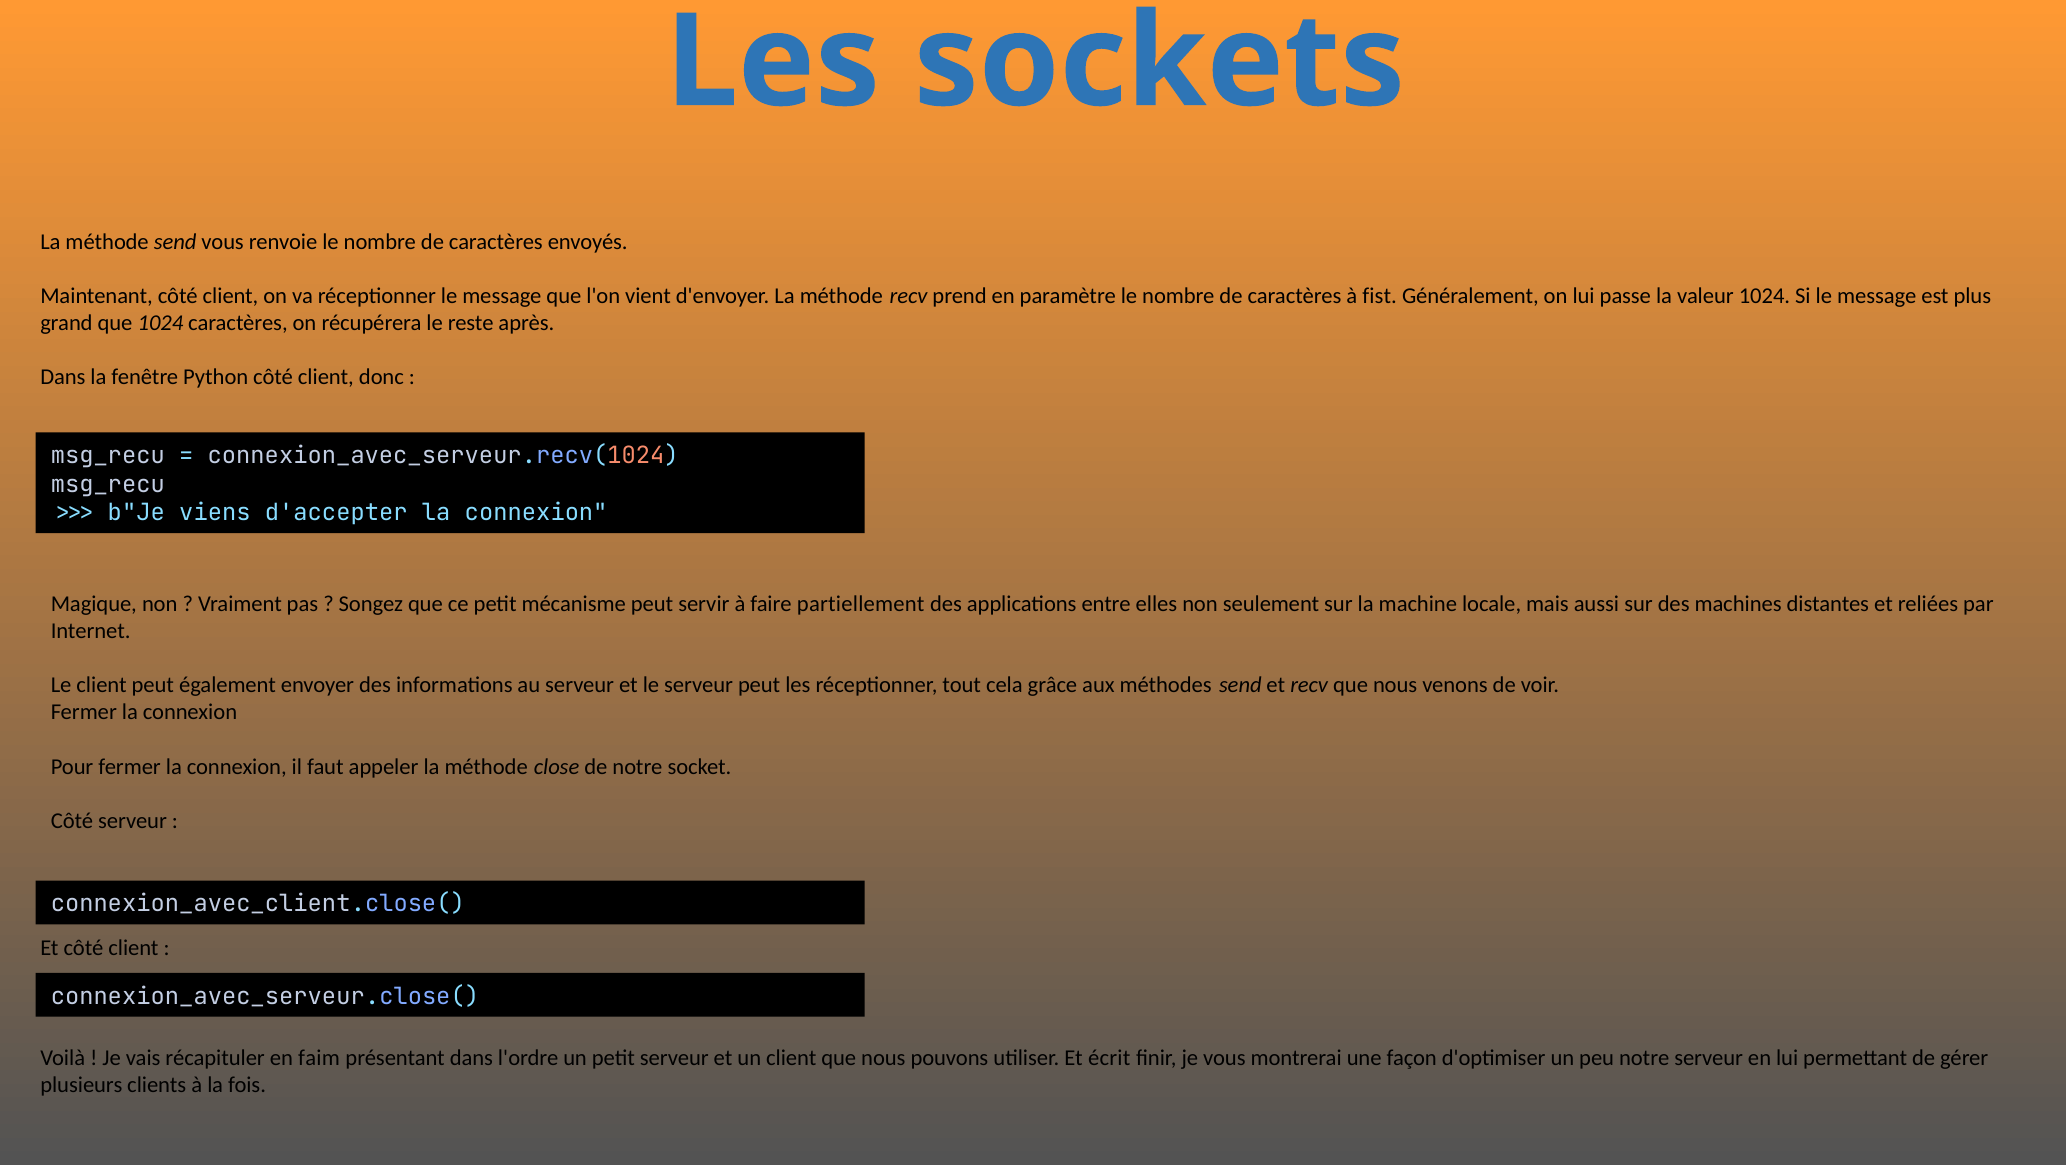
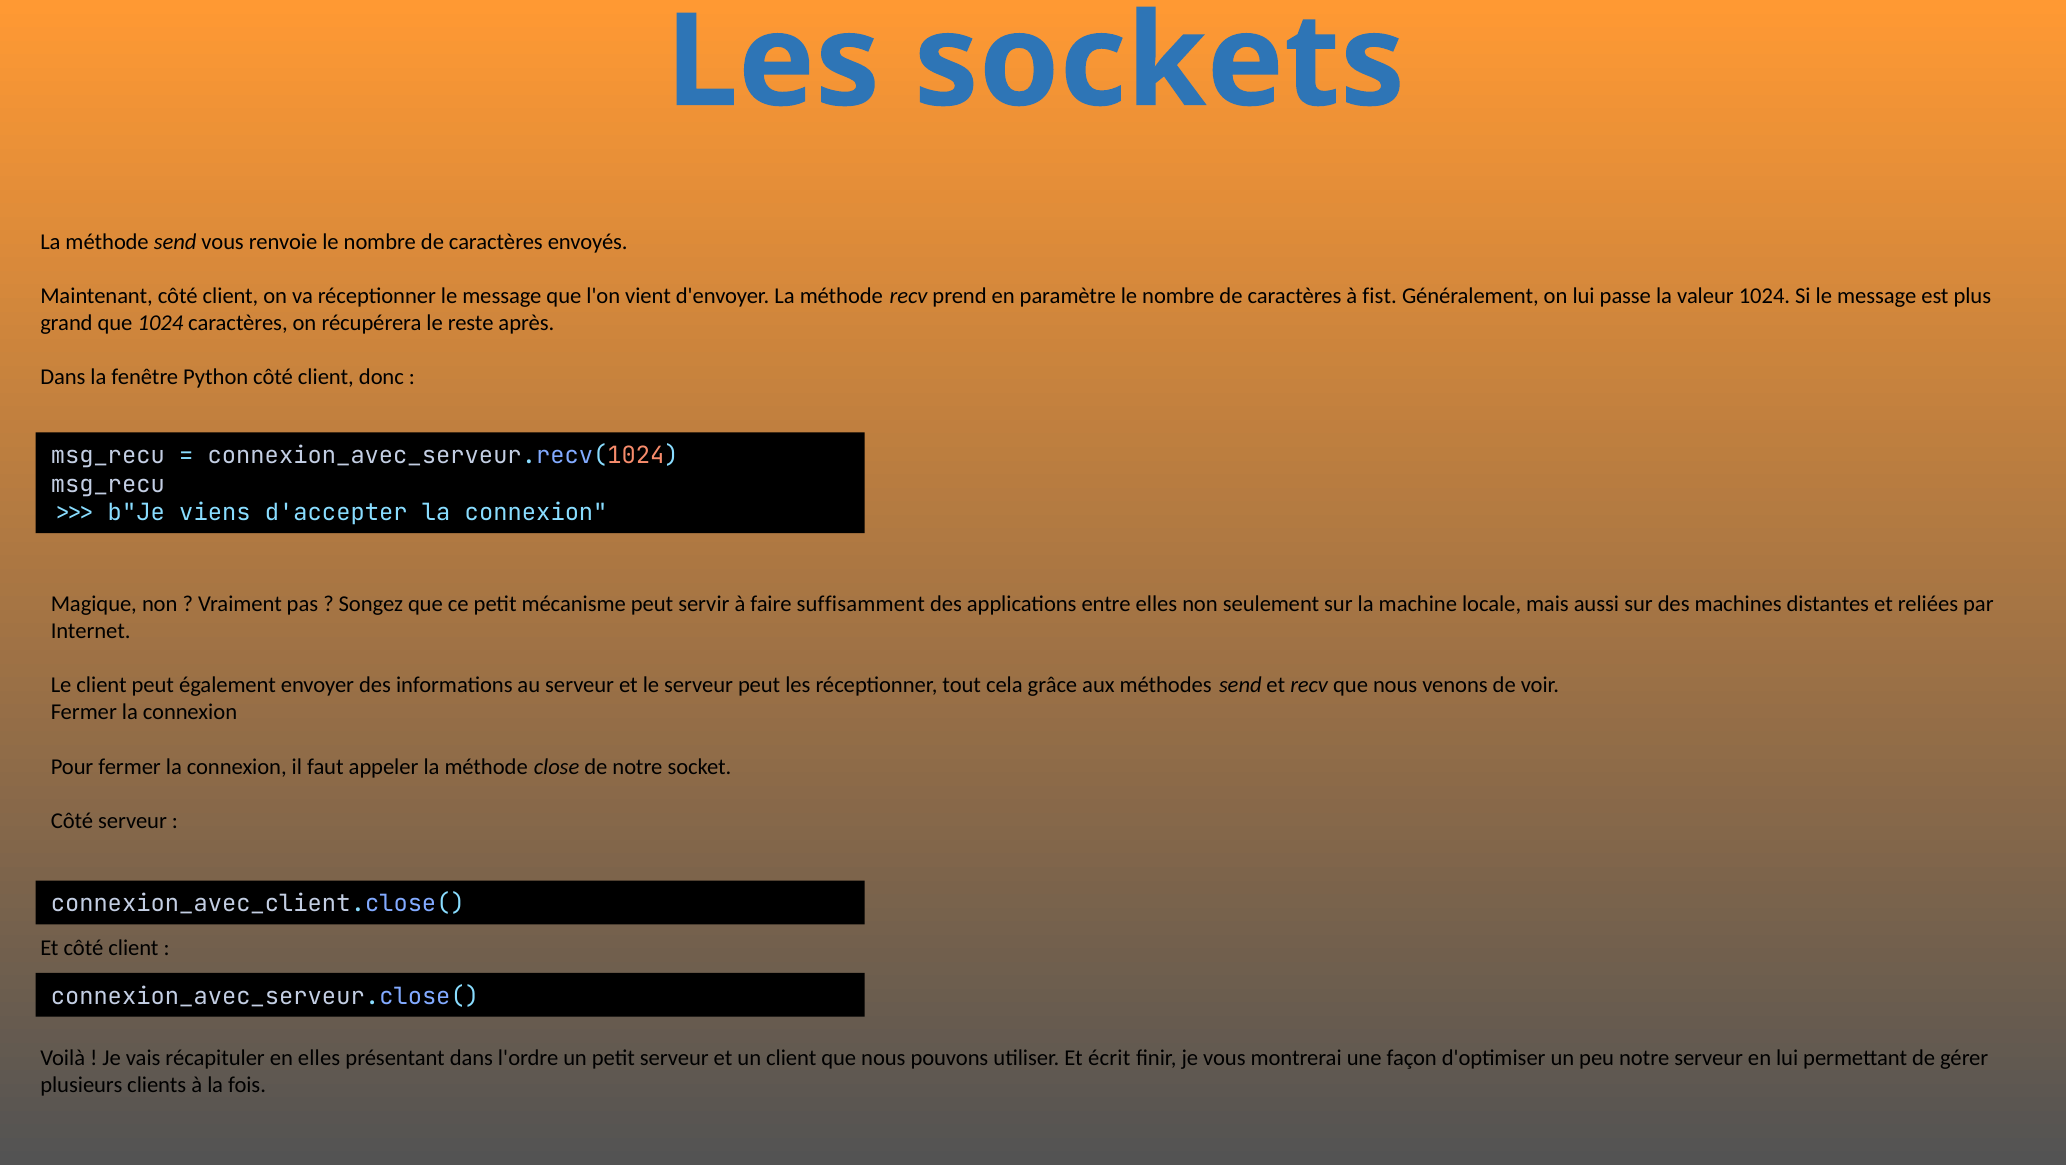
partiellement: partiellement -> suffisamment (861, 604)
en faim: faim -> elles (319, 1058)
